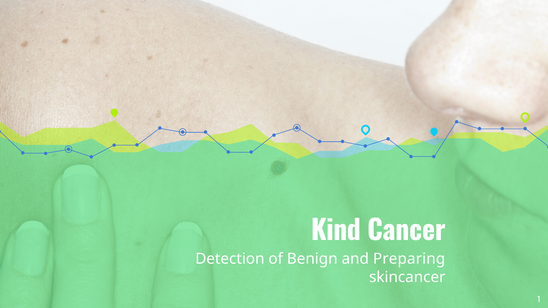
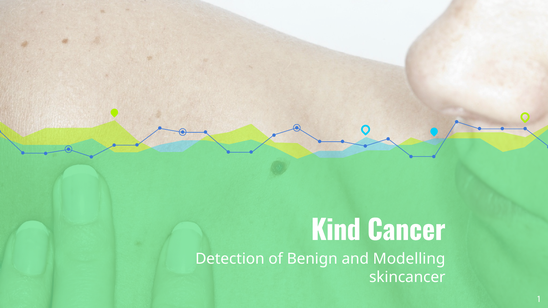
Preparing: Preparing -> Modelling (409, 259)
